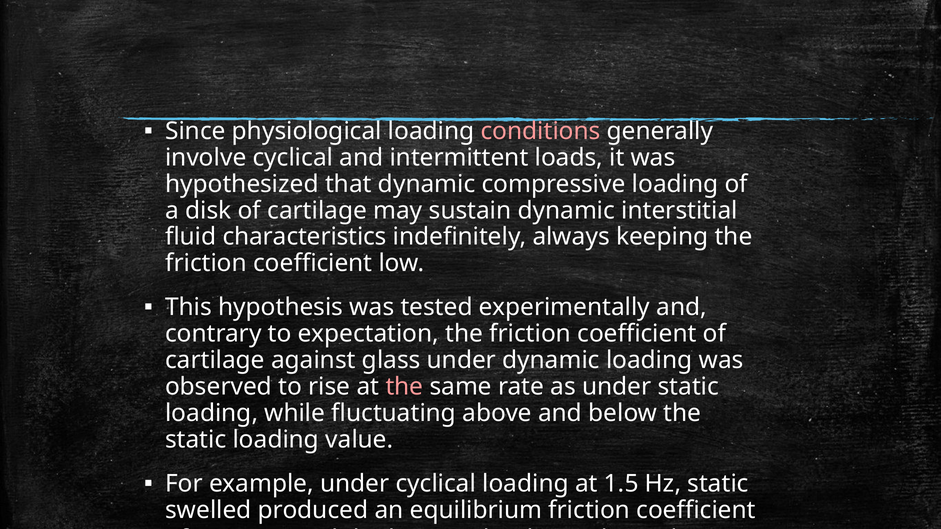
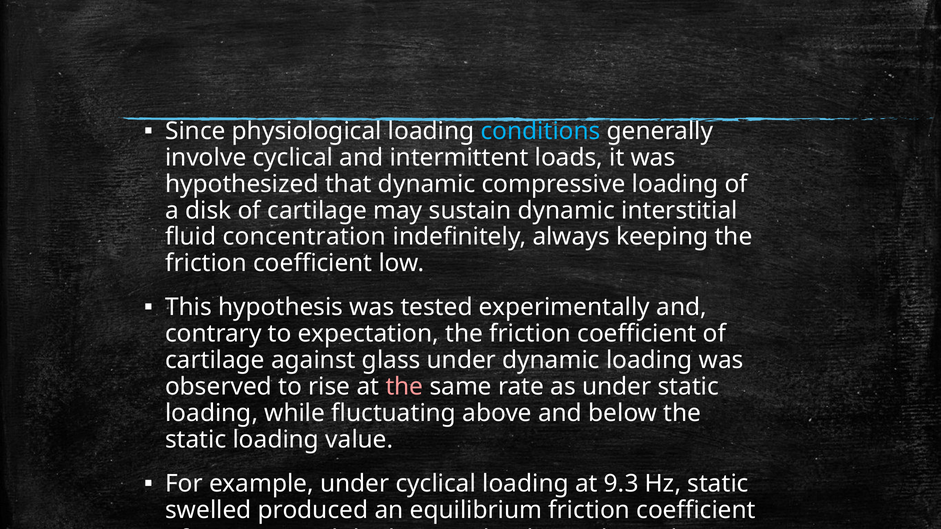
conditions colour: pink -> light blue (541, 131)
characteristics: characteristics -> concentration (304, 237)
1.5: 1.5 -> 9.3 (621, 484)
